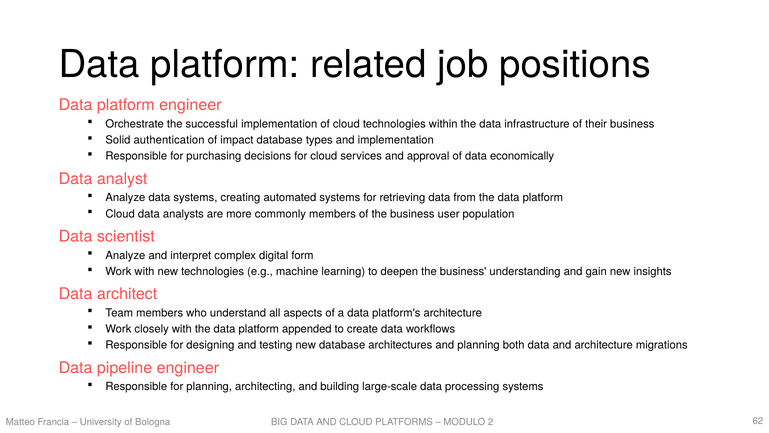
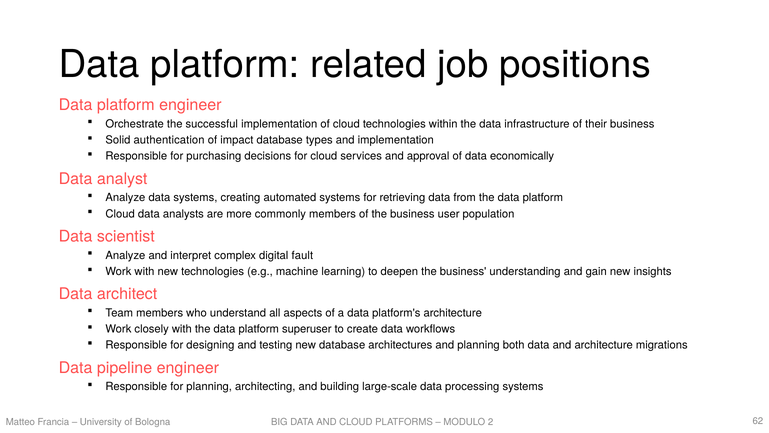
form: form -> fault (302, 255)
appended: appended -> superuser (307, 329)
